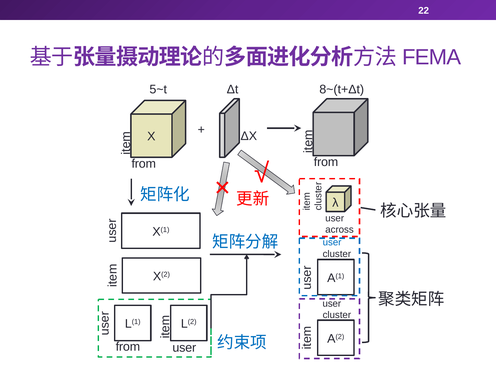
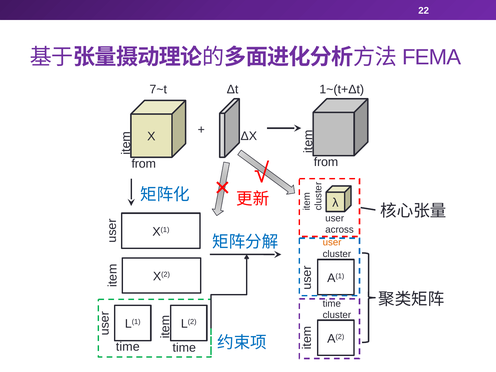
5~t: 5~t -> 7~t (158, 89)
8~(t+Δt: 8~(t+Δt -> 1~(t+Δt (342, 89)
user colour: blue -> orange (332, 242)
user: user -> time (332, 304)
from: from -> time (128, 347)
user: user -> time (184, 348)
